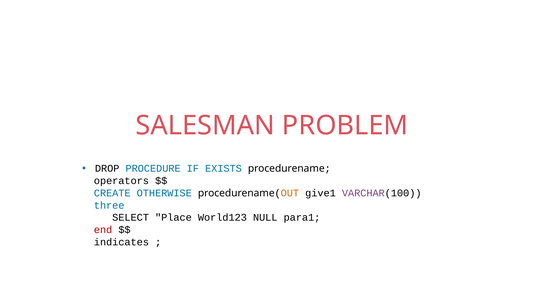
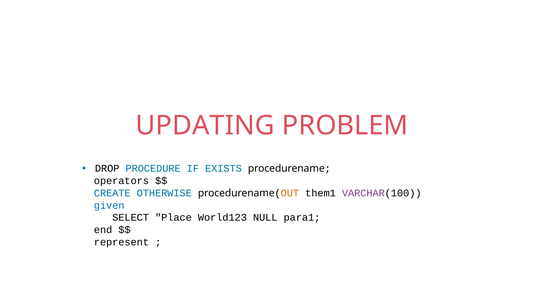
SALESMAN: SALESMAN -> UPDATING (205, 126)
give1: give1 -> them1 (321, 193)
three: three -> given (109, 205)
end colour: red -> black (103, 230)
indicates: indicates -> represent (121, 242)
